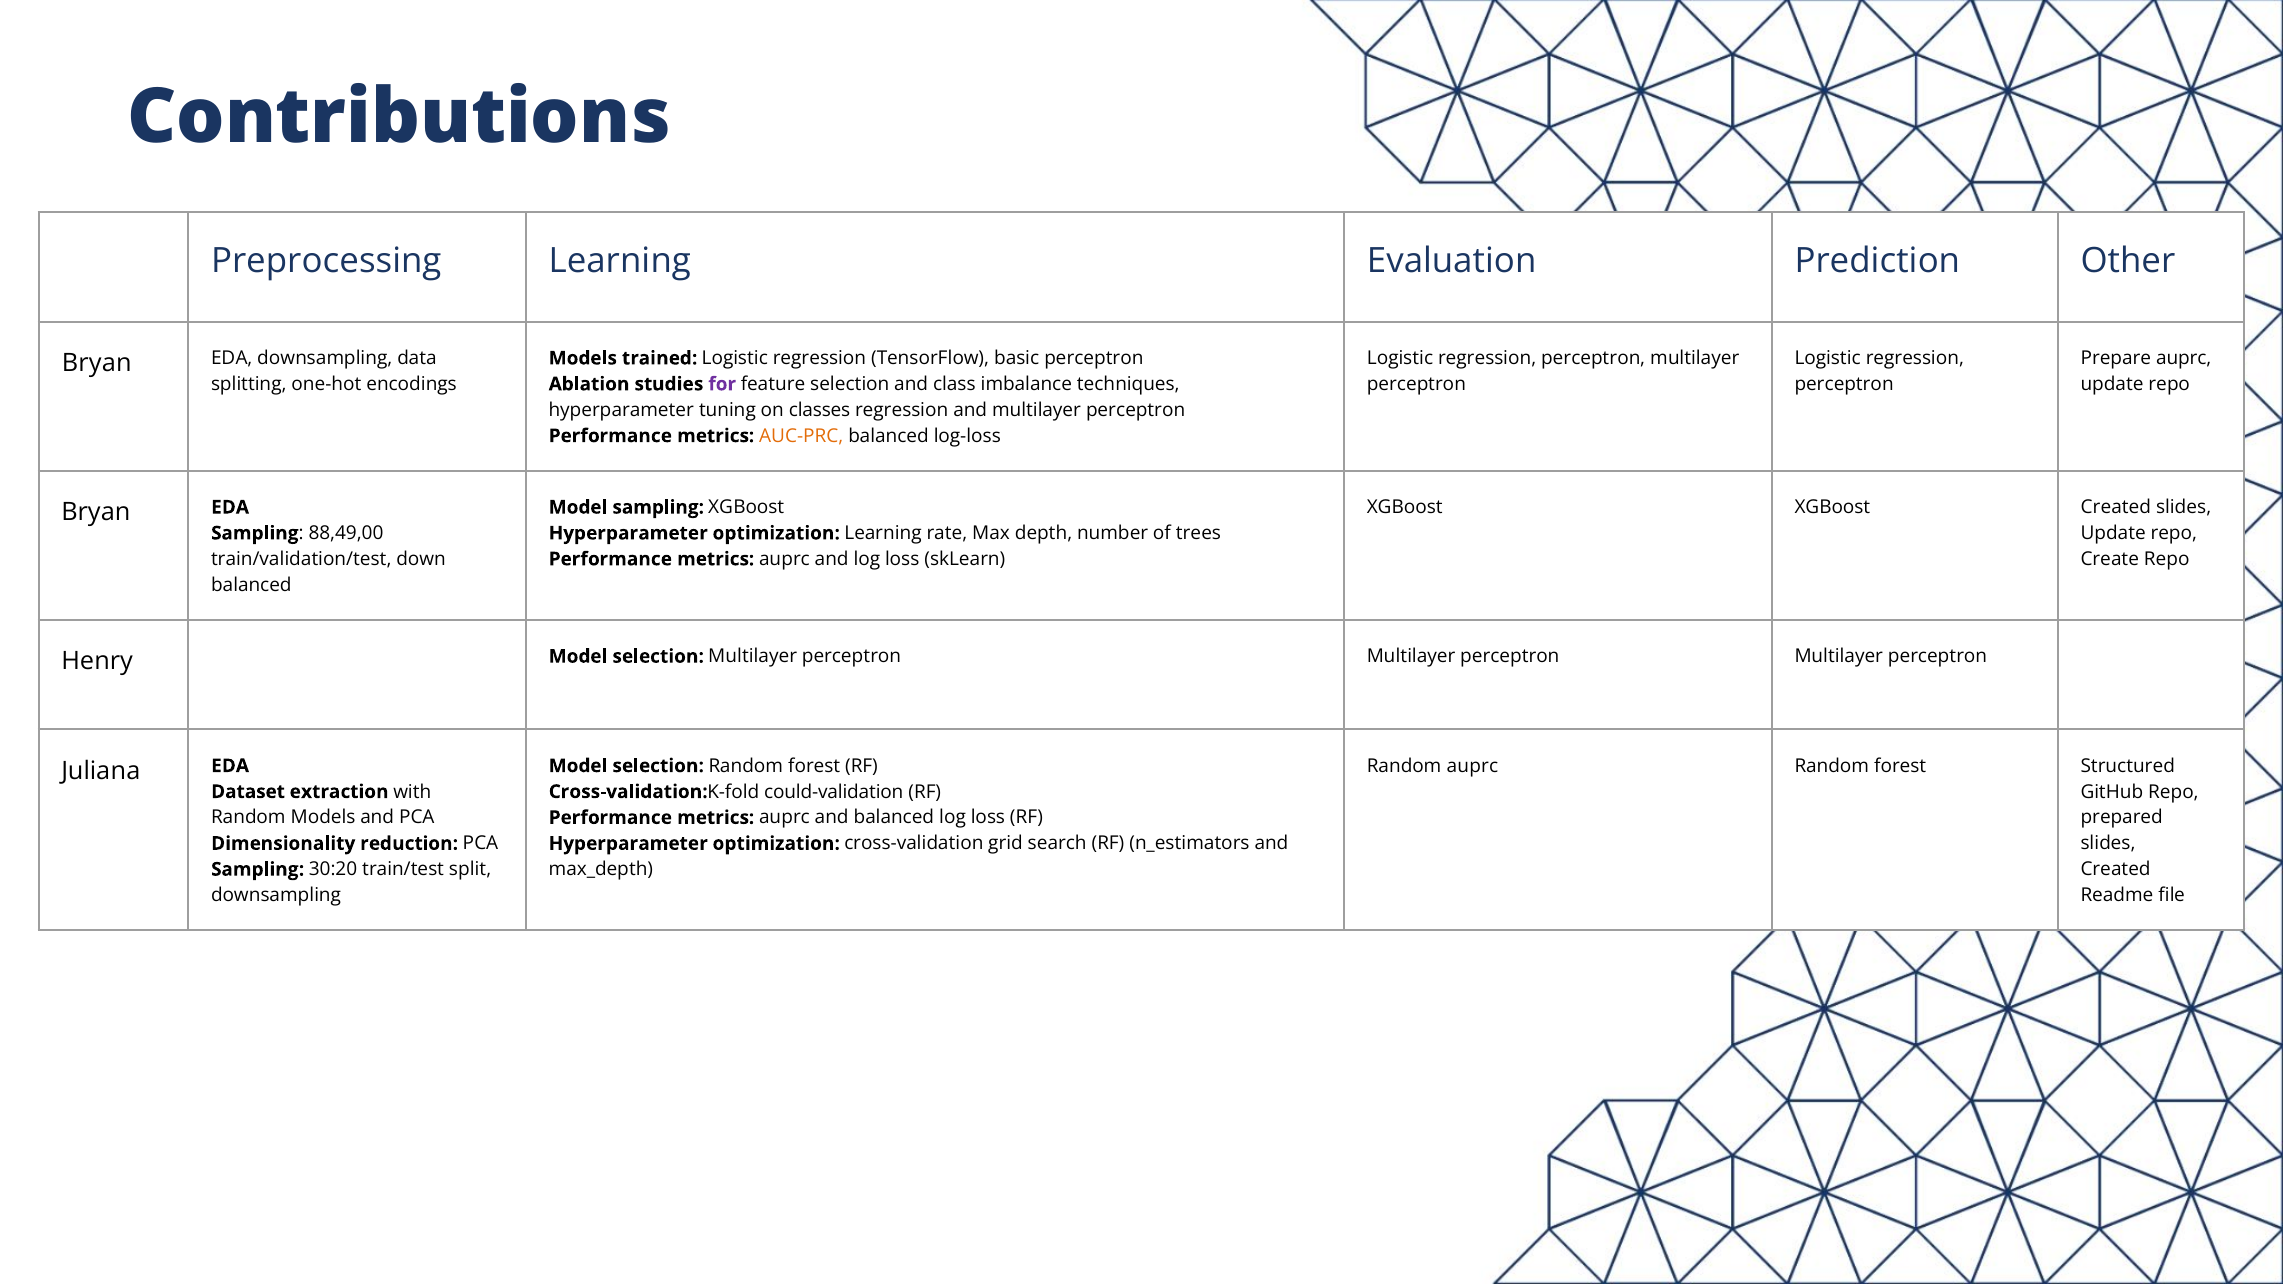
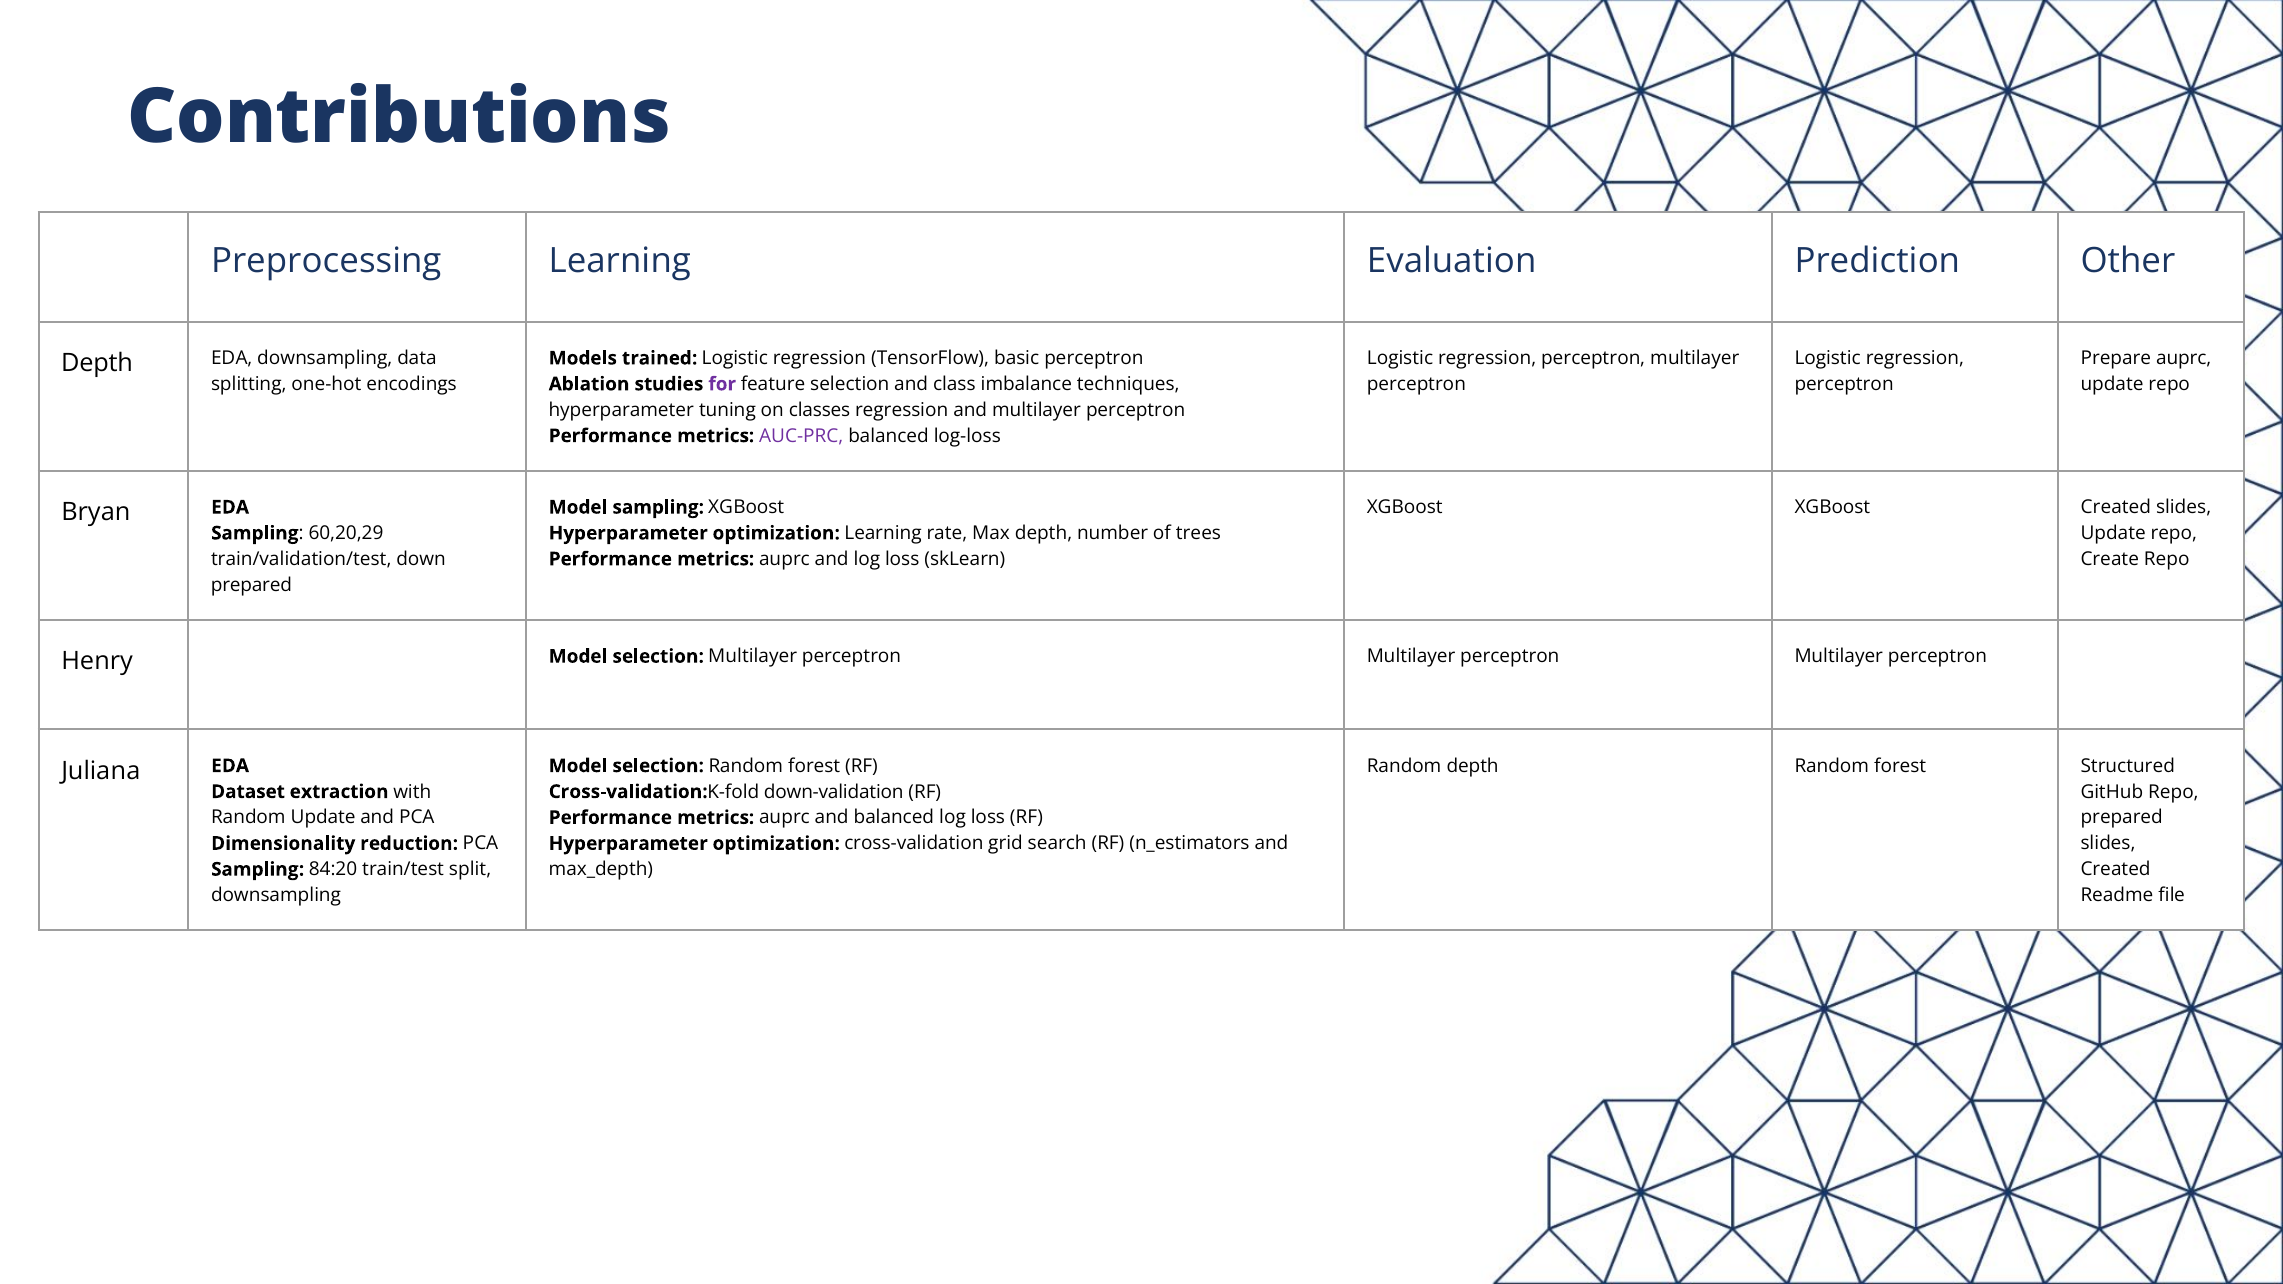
Bryan: Bryan -> Depth (97, 363)
AUC-PRC colour: orange -> purple (801, 436)
88,49,00: 88,49,00 -> 60,20,29 (346, 533)
balanced: balanced -> prepared (251, 585)
Random auprc: auprc -> depth (1473, 766)
could-validation: could-validation -> down-validation (834, 792)
Random Models: Models -> Update (323, 818)
30:20: 30:20 -> 84:20 (333, 870)
